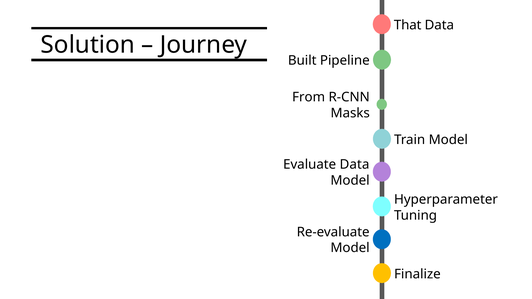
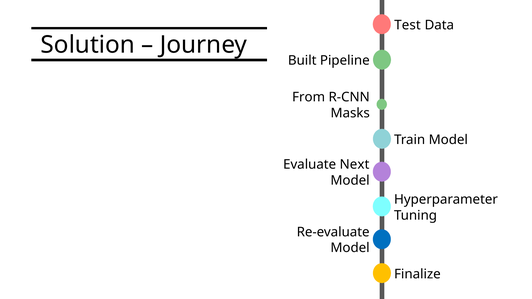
That: That -> Test (408, 25)
Evaluate Data: Data -> Next (355, 165)
